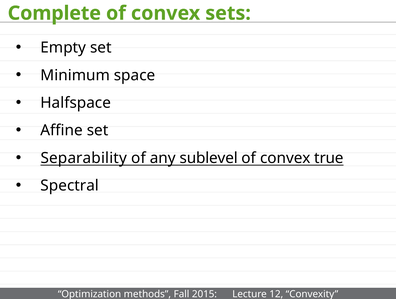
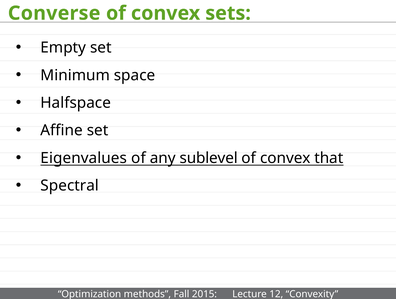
Complete: Complete -> Converse (54, 13)
Separability: Separability -> Eigenvalues (84, 158)
true: true -> that (329, 158)
